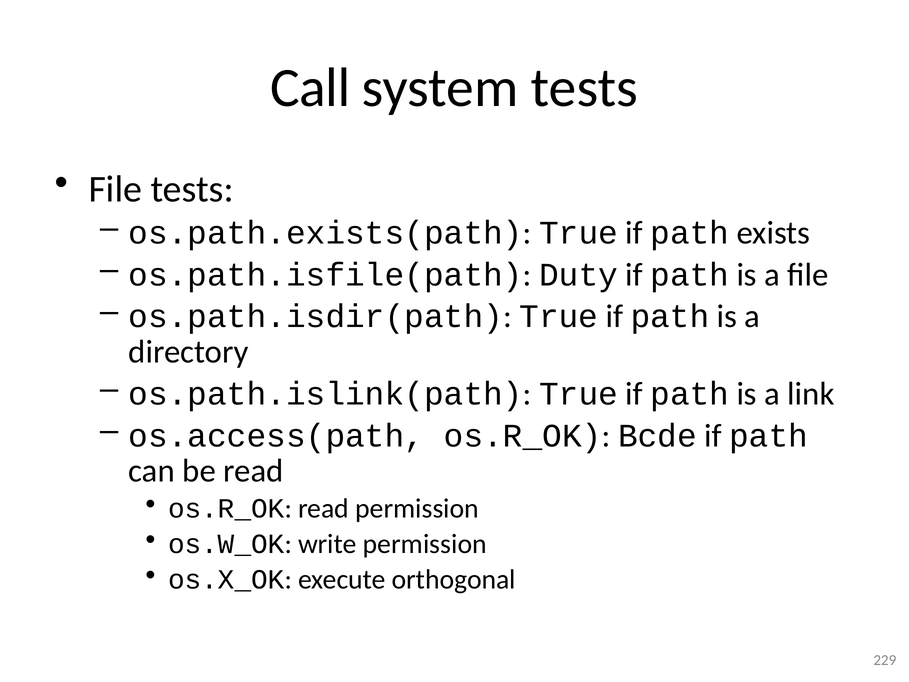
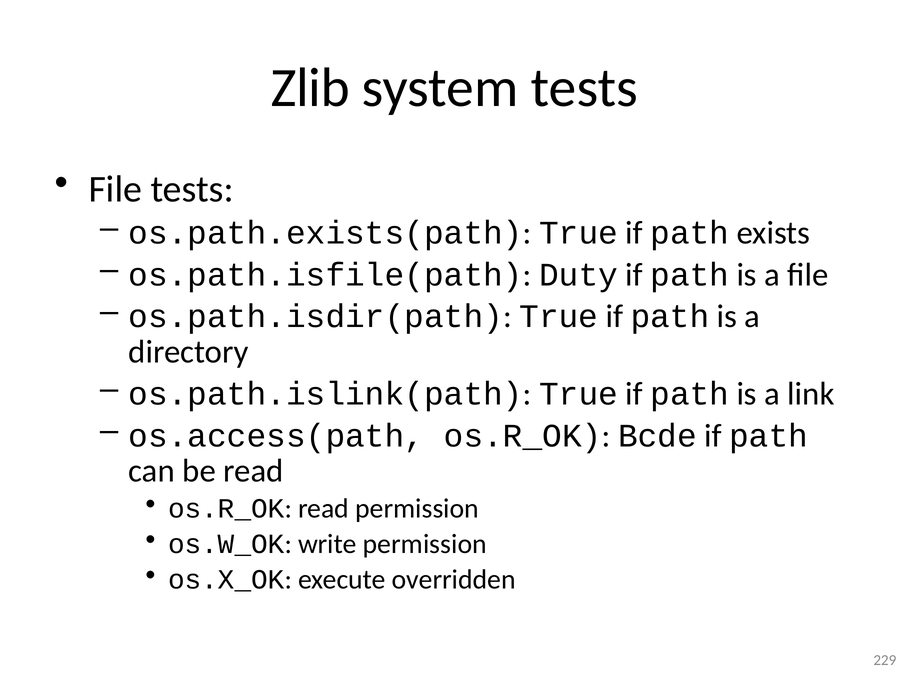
Call: Call -> Zlib (310, 88)
orthogonal: orthogonal -> overridden (454, 579)
